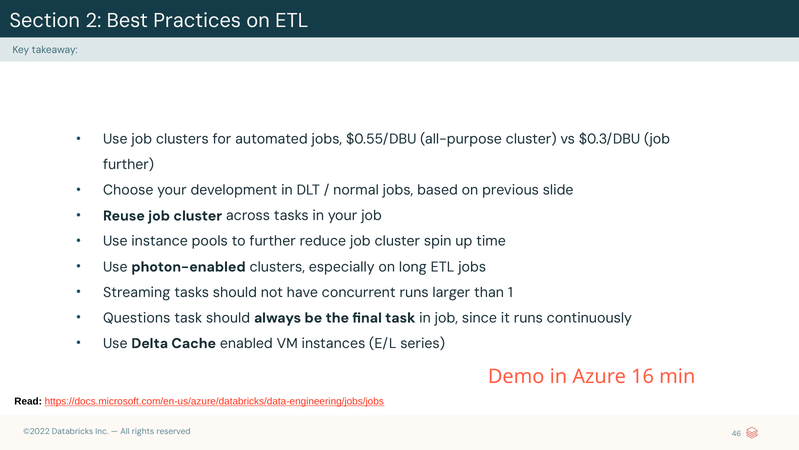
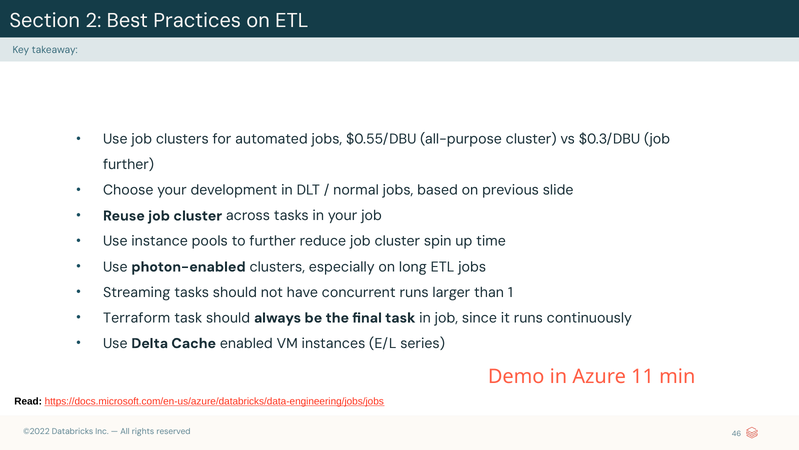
Questions: Questions -> Terraform (137, 318)
16: 16 -> 11 (643, 376)
